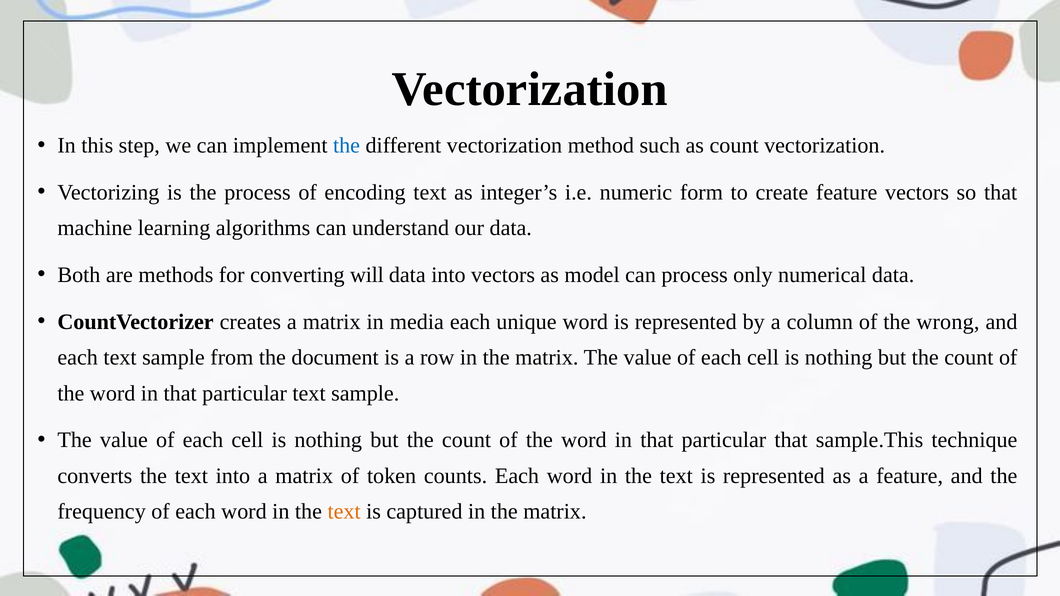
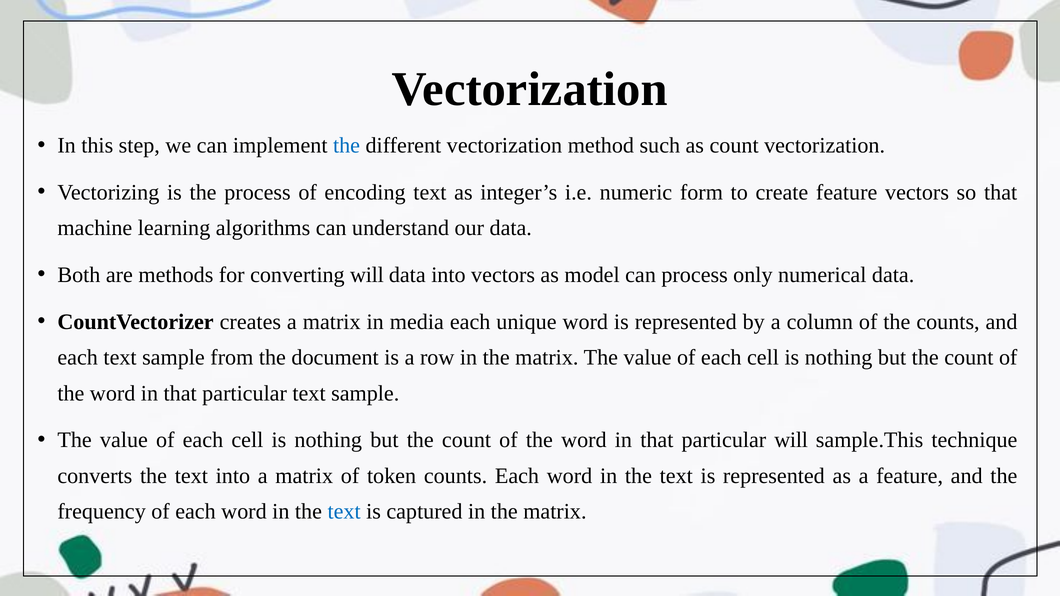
the wrong: wrong -> counts (948, 322)
particular that: that -> will (791, 440)
text colour: orange -> blue (344, 512)
